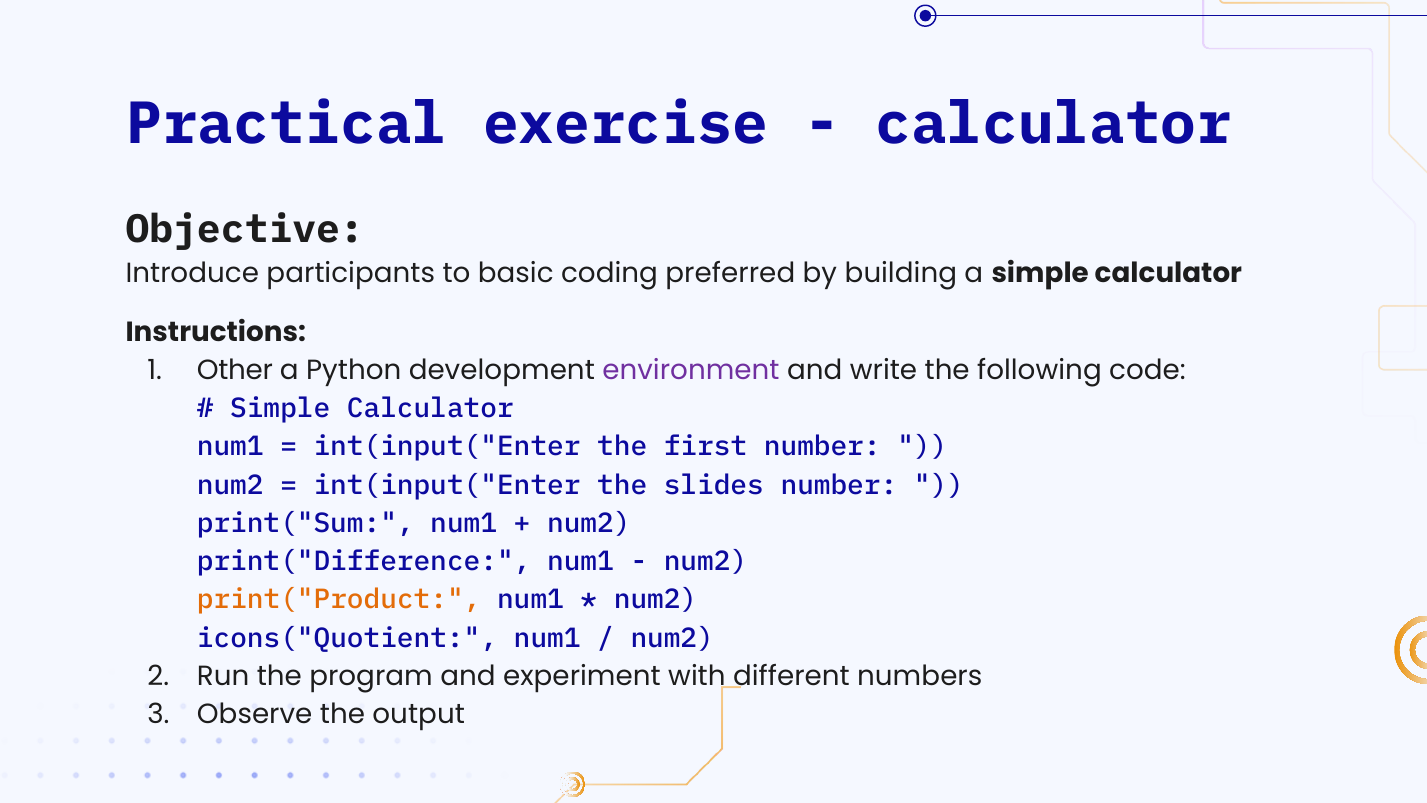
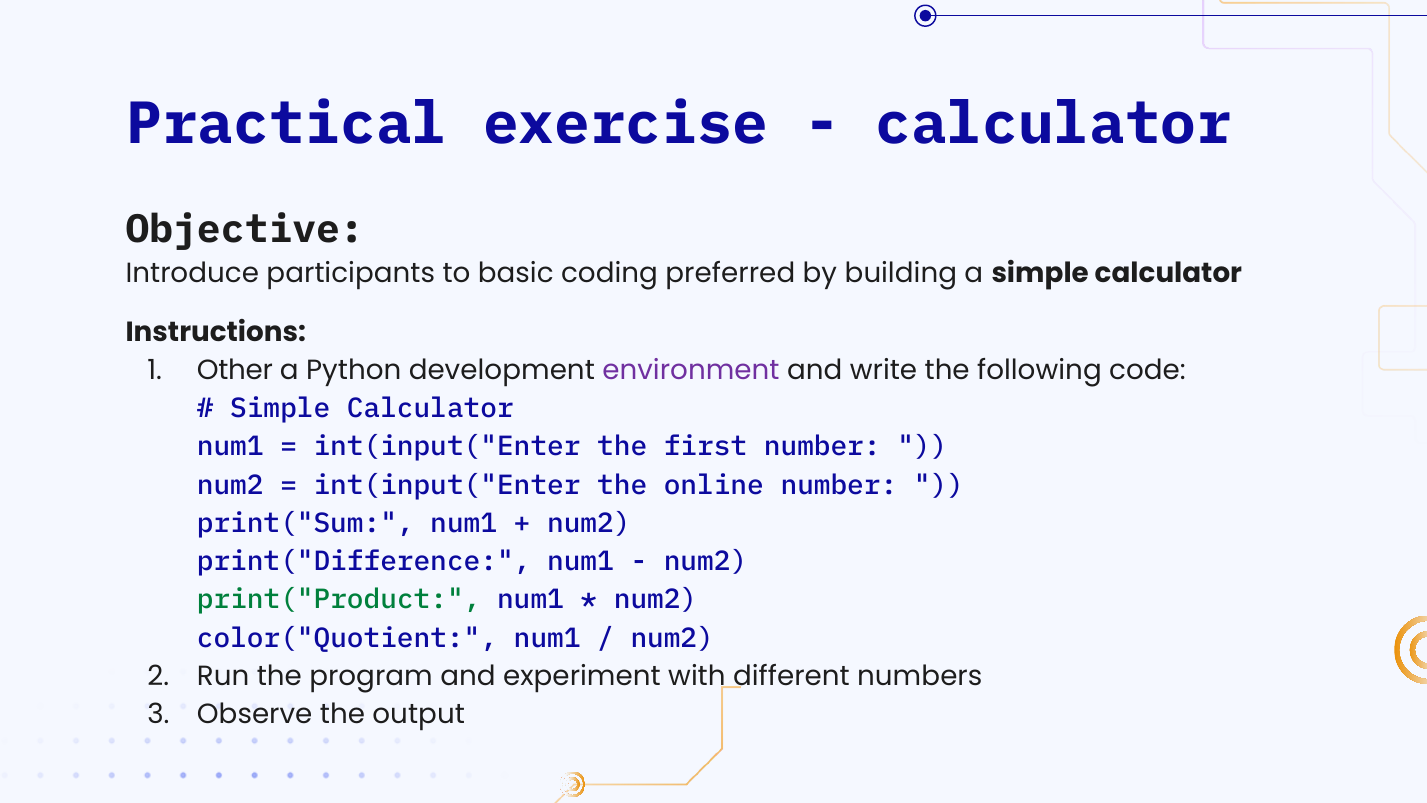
slides: slides -> online (714, 485)
print("Product colour: orange -> green (339, 600)
icons("Quotient: icons("Quotient -> color("Quotient (347, 638)
